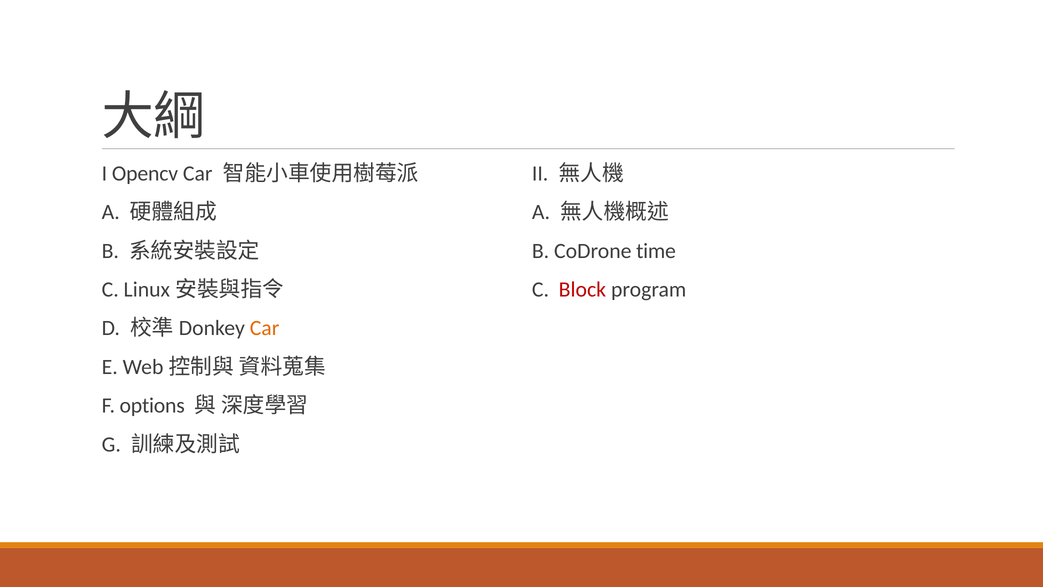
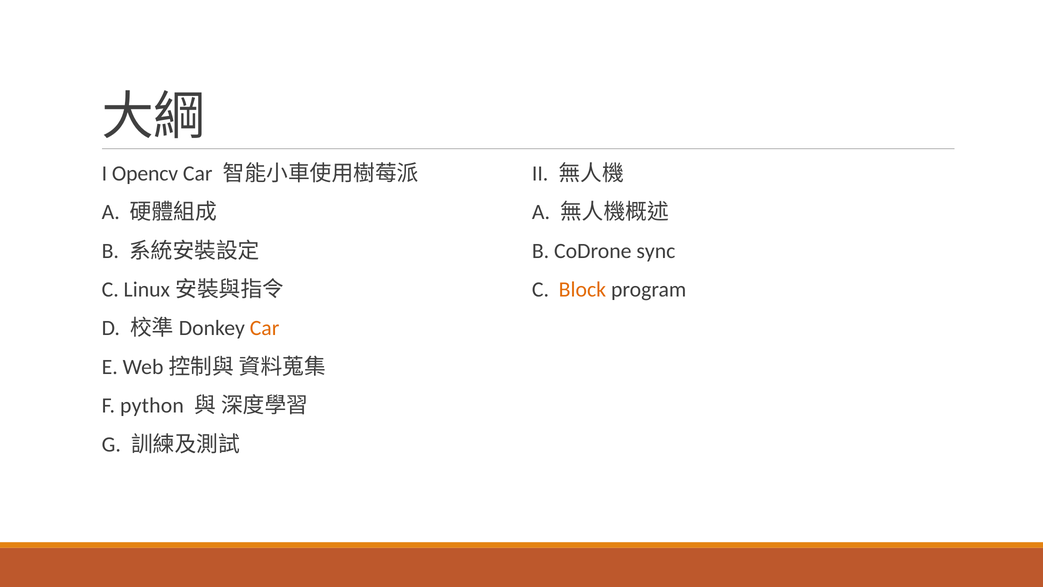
time: time -> sync (656, 251)
Block colour: red -> orange (582, 289)
options: options -> python (152, 406)
